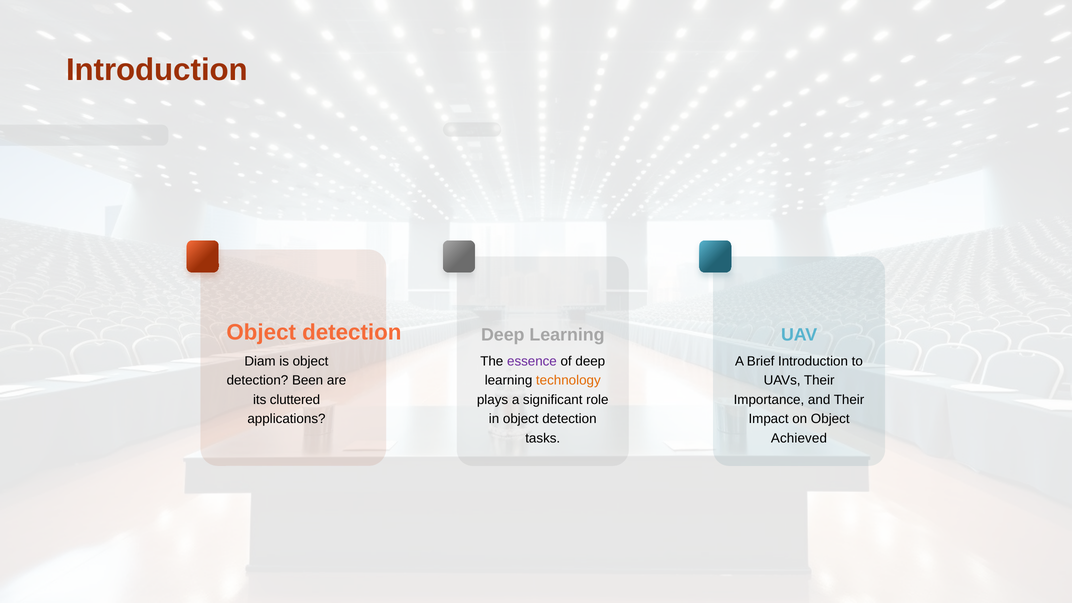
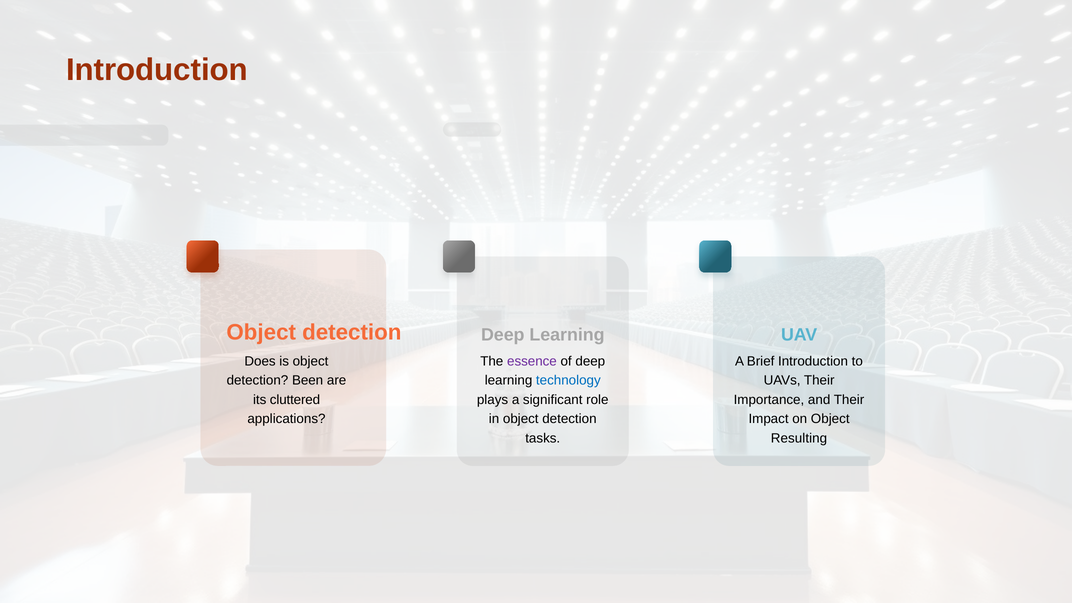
Diam: Diam -> Does (260, 361)
technology colour: orange -> blue (568, 381)
Achieved: Achieved -> Resulting (799, 438)
